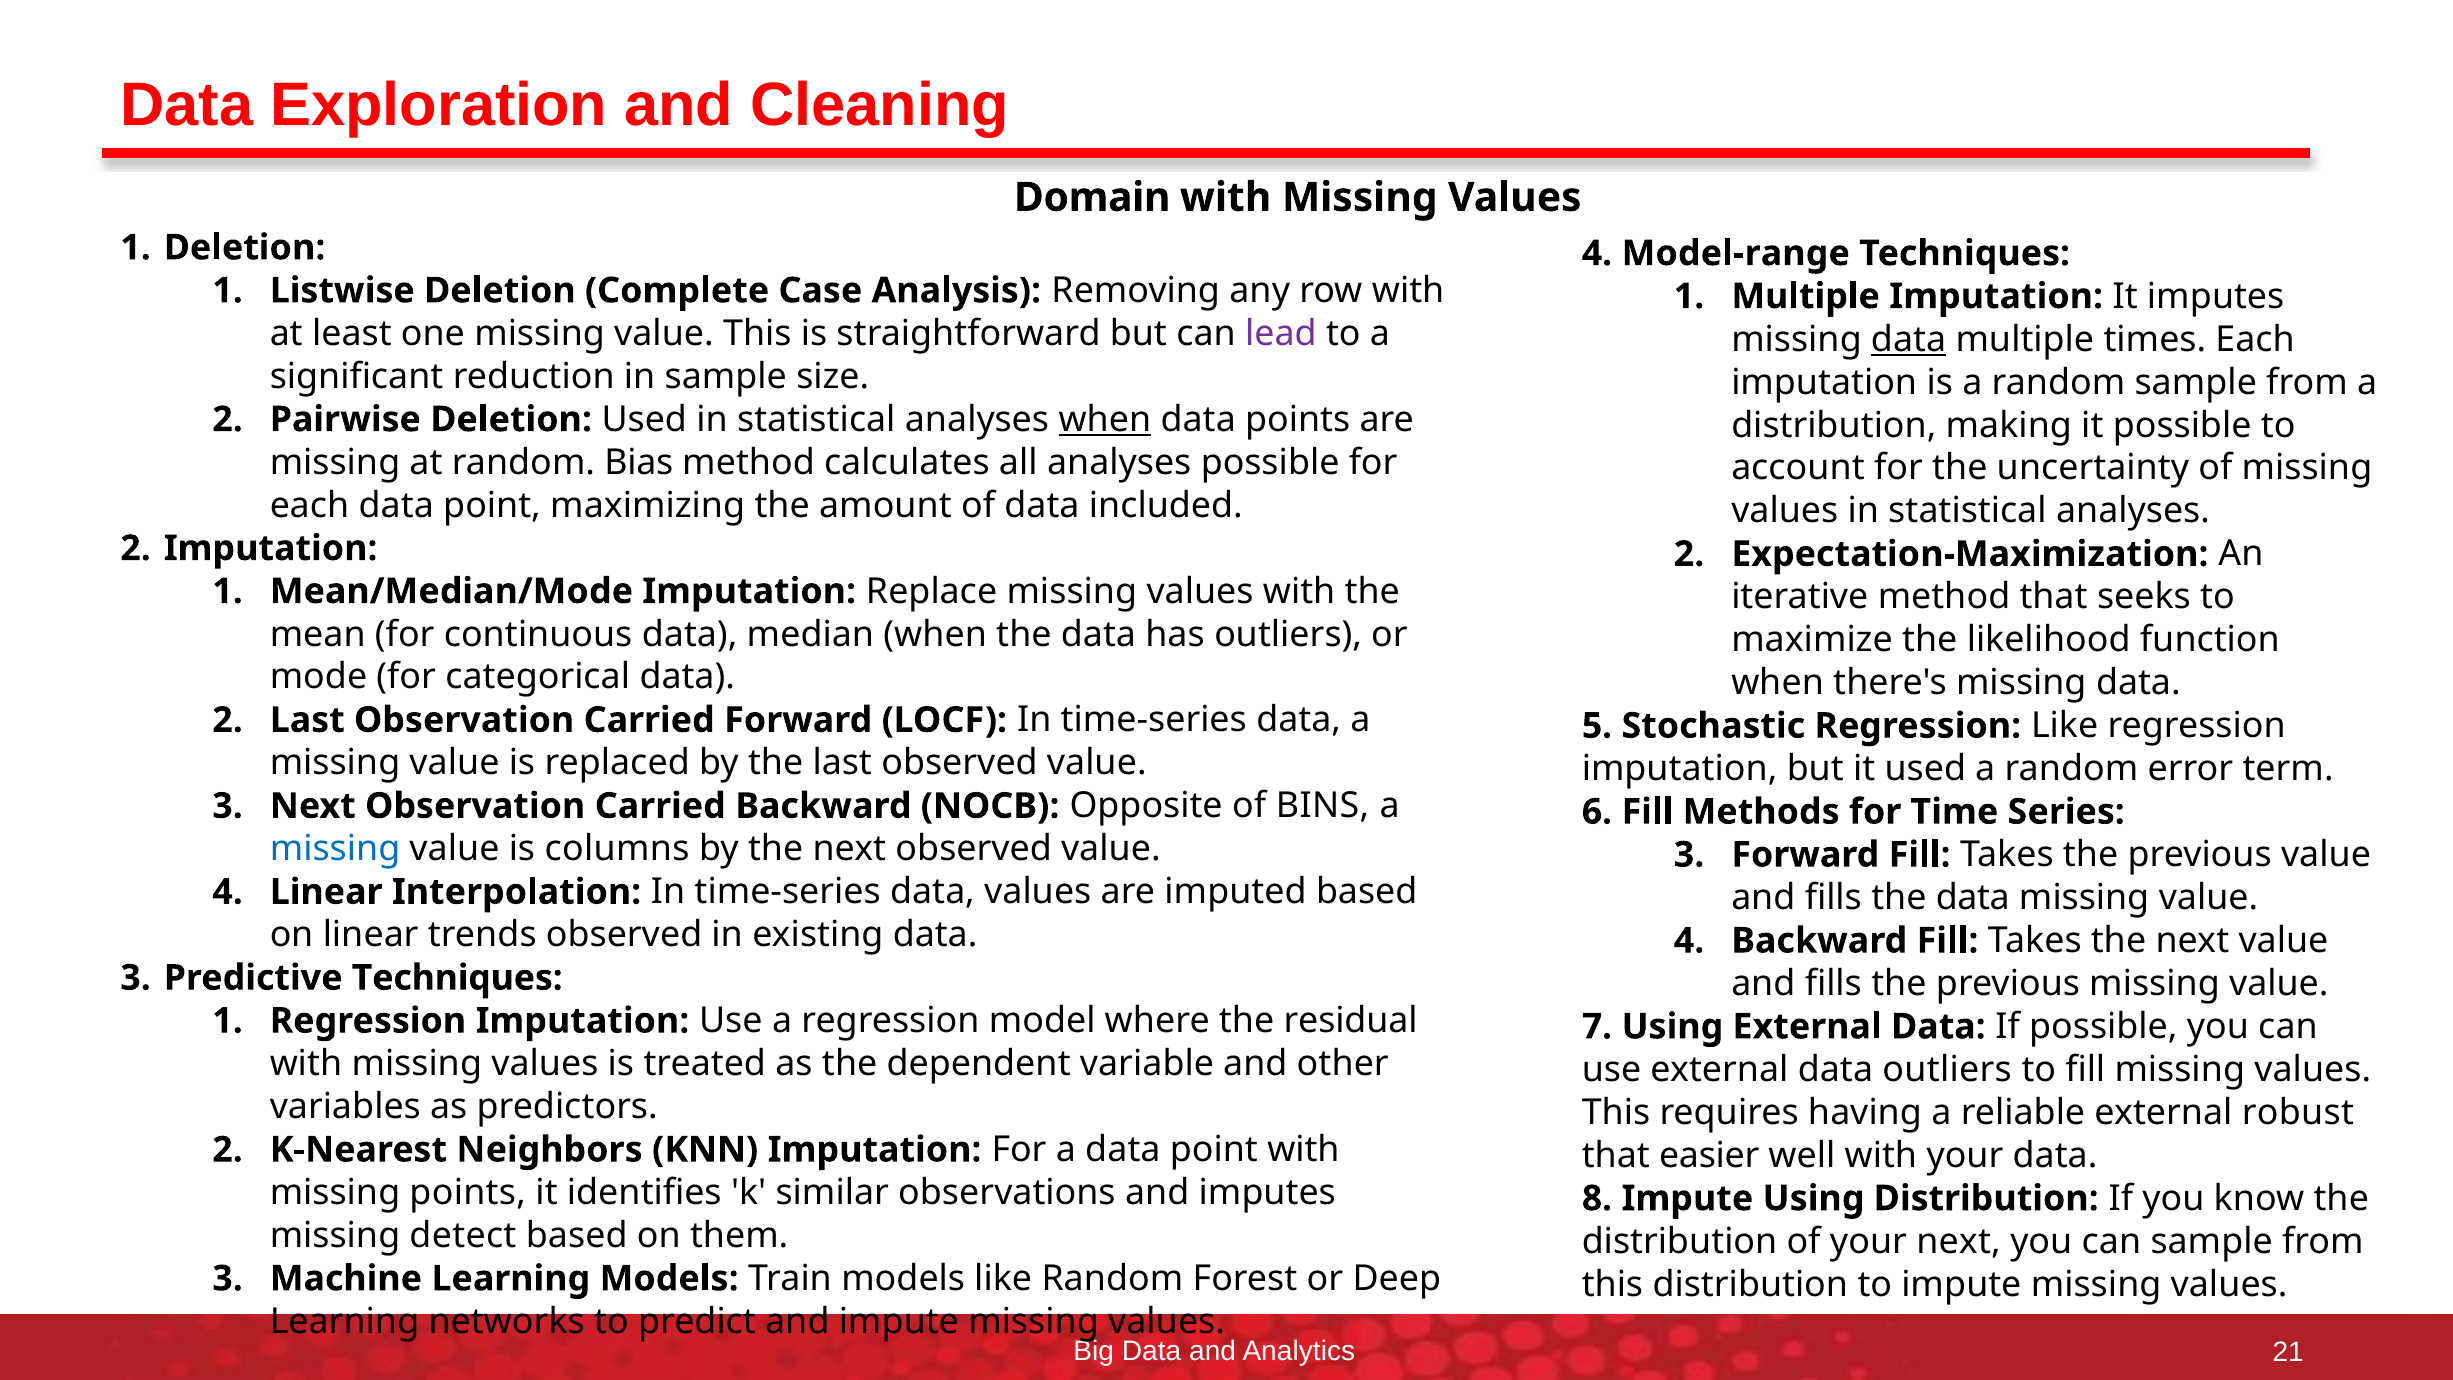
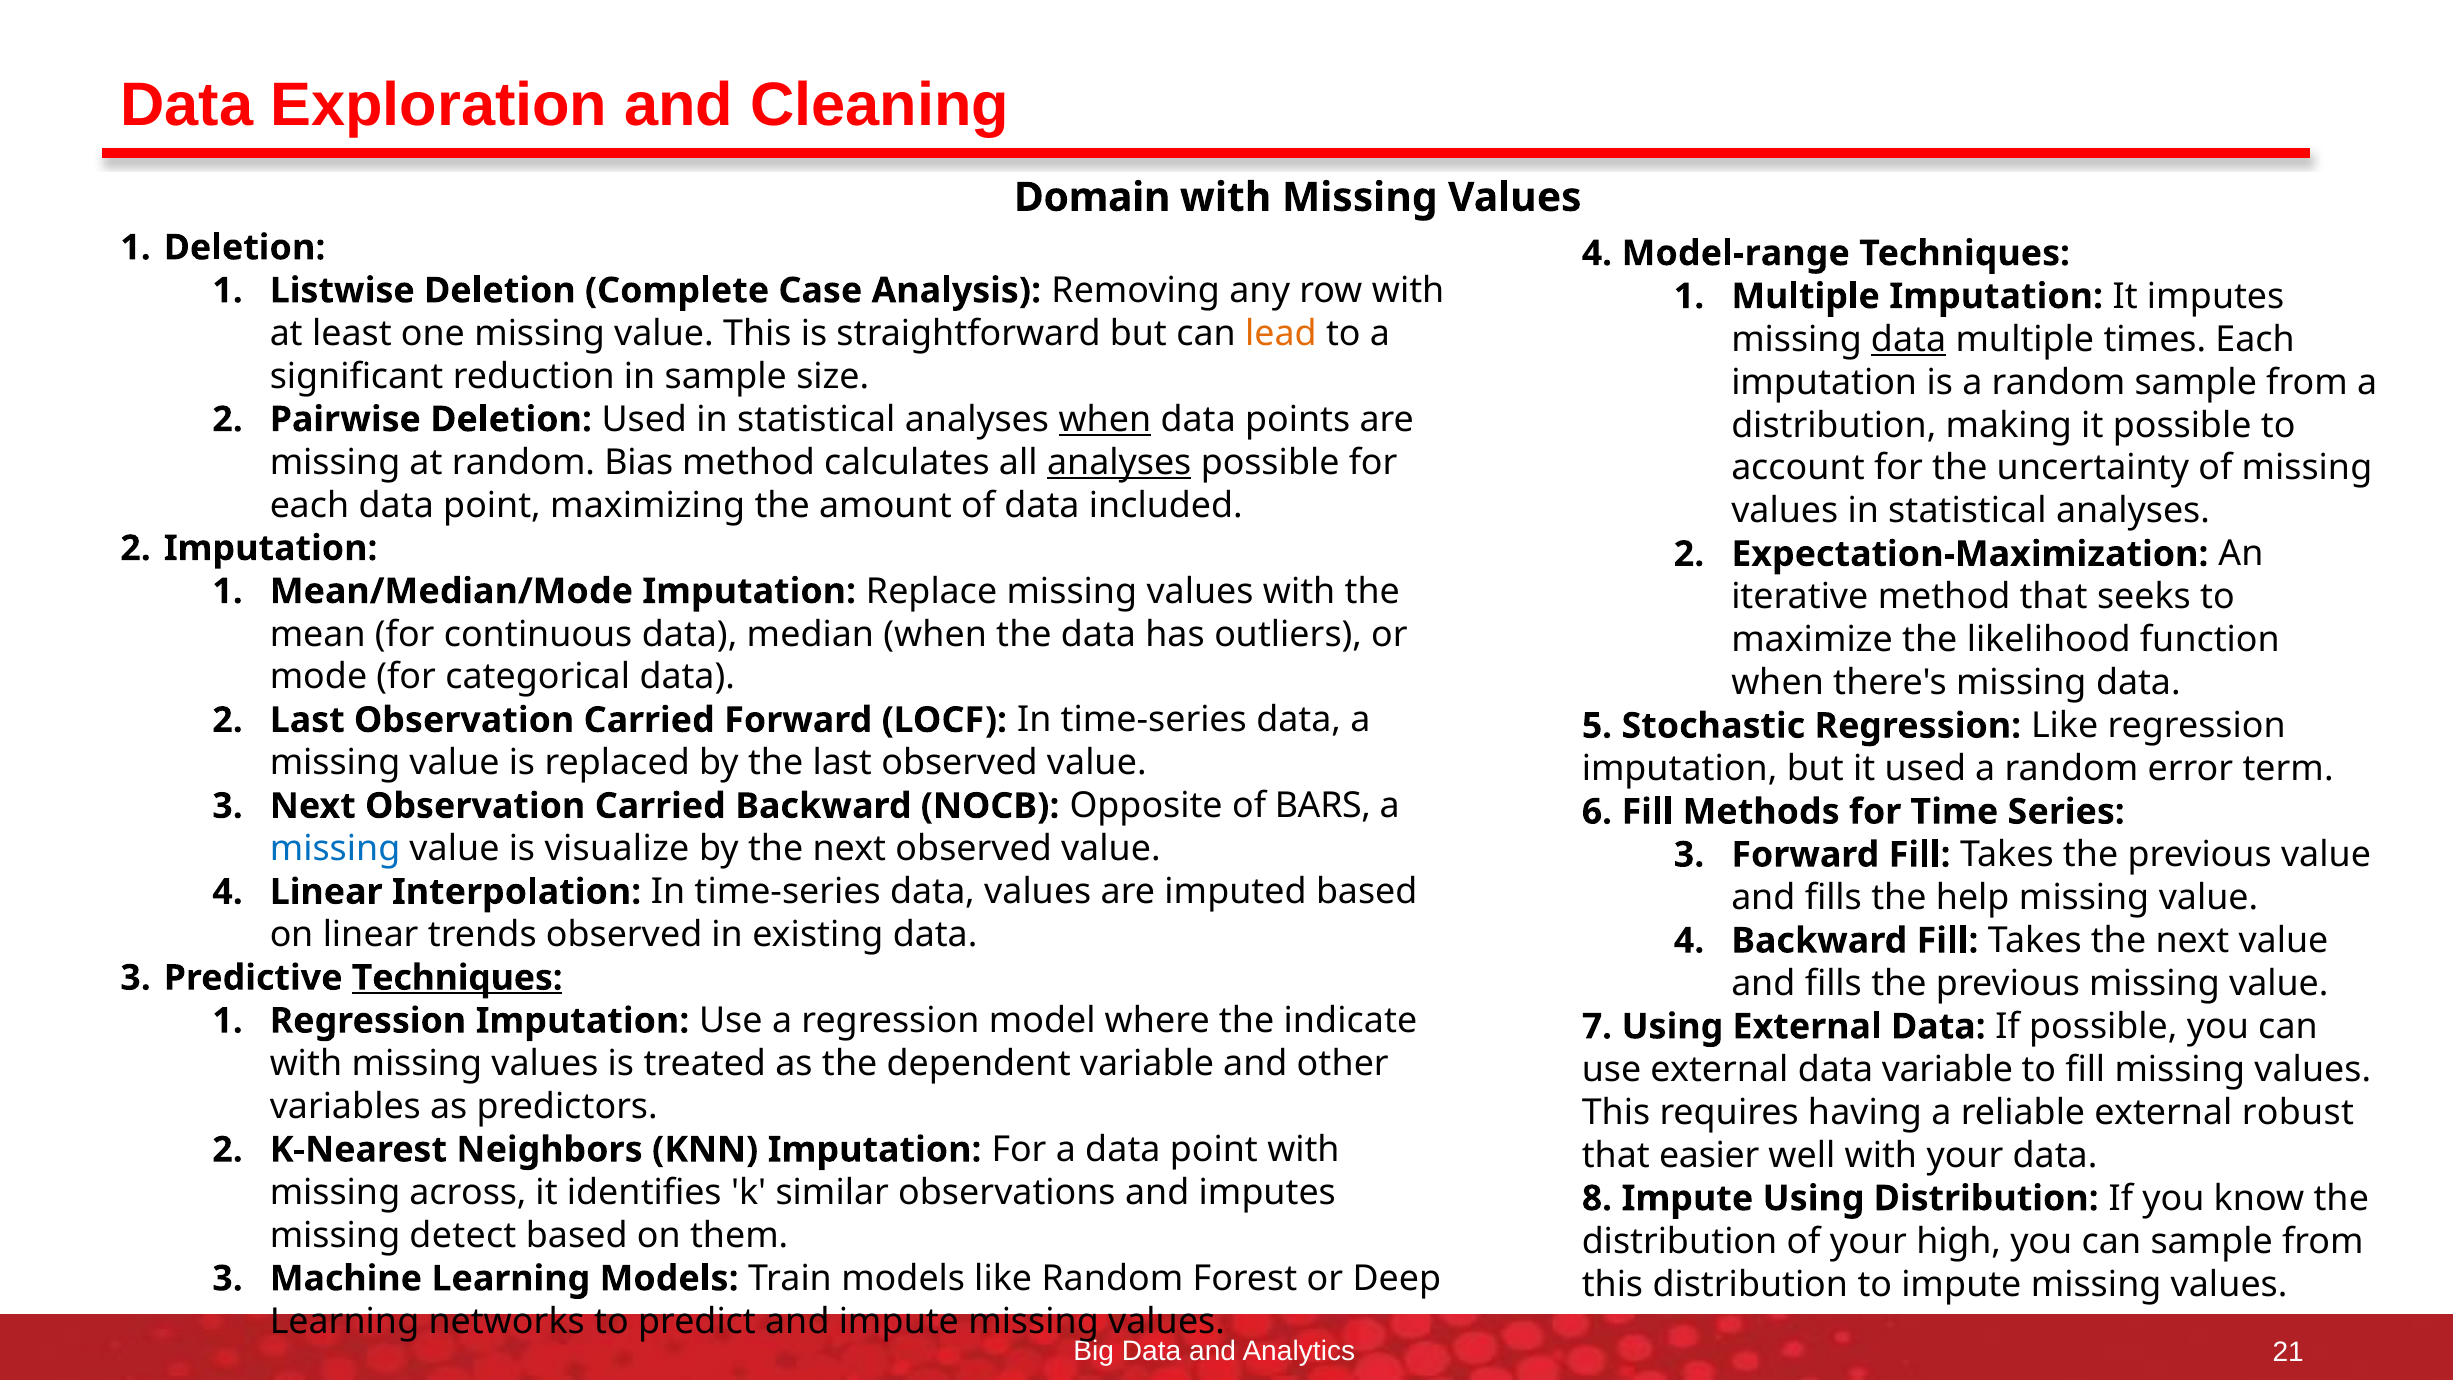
lead colour: purple -> orange (1281, 333)
analyses underline: none -> present (1119, 462)
BINS: BINS -> BARS (1323, 806)
columns: columns -> visualize (617, 849)
fills the data: data -> help (1973, 898)
Techniques underline: none -> present (457, 978)
residual: residual -> indicate (1350, 1021)
data outliers: outliers -> variable (1947, 1069)
missing points: points -> across (468, 1192)
your next: next -> high (1959, 1241)
